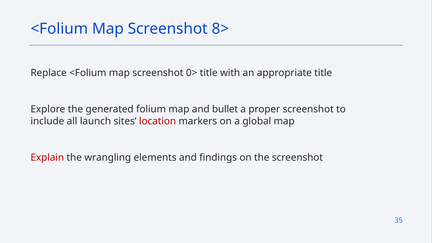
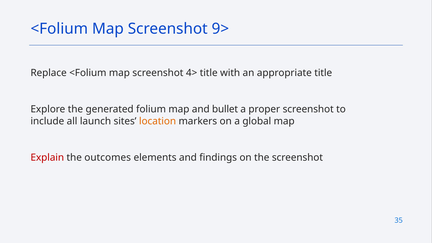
8>: 8> -> 9> (220, 29)
0>: 0> -> 4> (192, 73)
location colour: red -> orange (158, 121)
wrangling: wrangling -> outcomes (108, 157)
